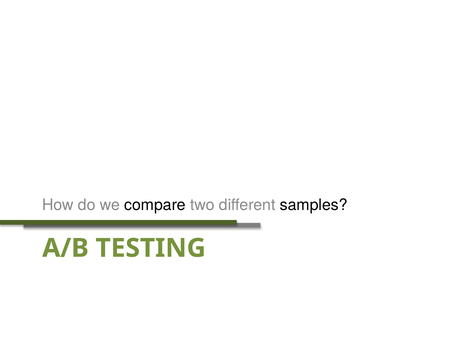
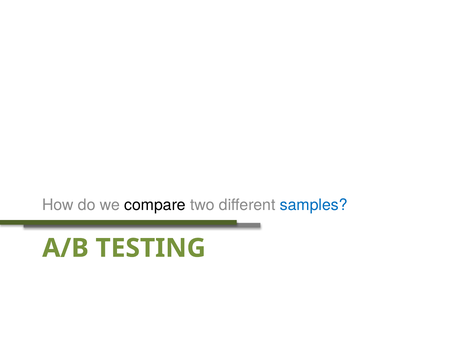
samples colour: black -> blue (314, 205)
